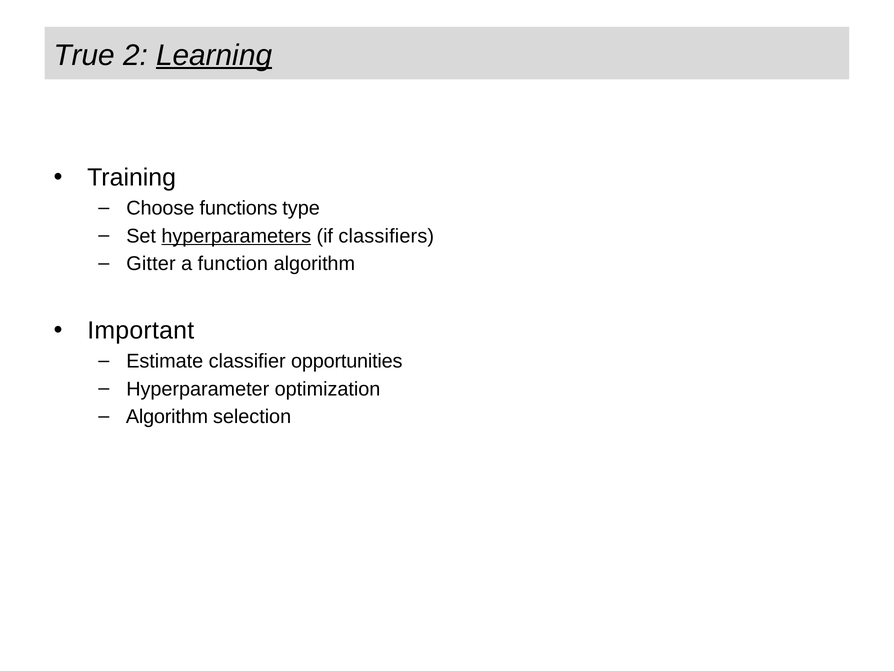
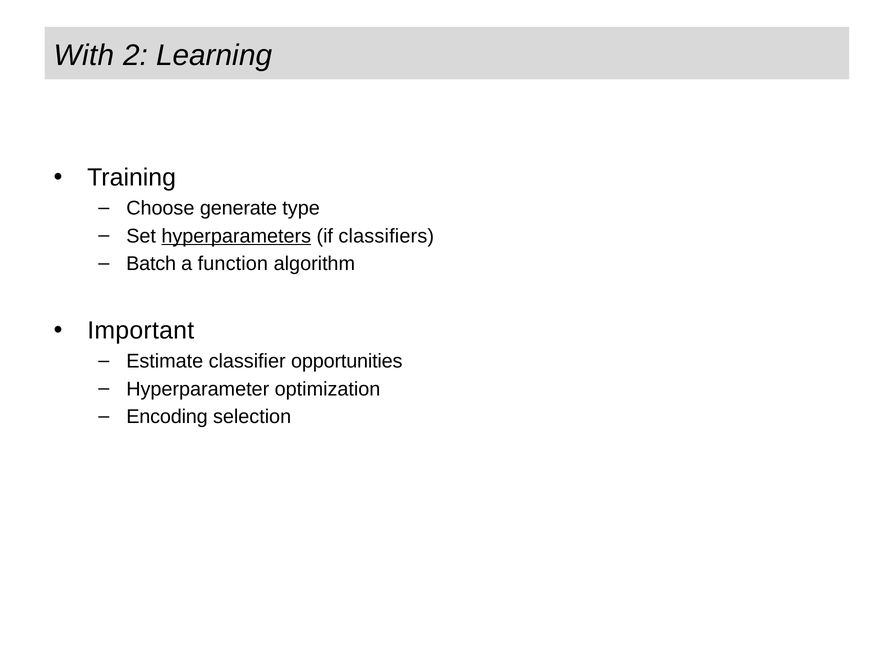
True: True -> With (84, 55)
Learning underline: present -> none (214, 55)
functions: functions -> generate (239, 208)
Gitter: Gitter -> Batch (151, 264)
Algorithm: Algorithm -> Encoding (167, 416)
